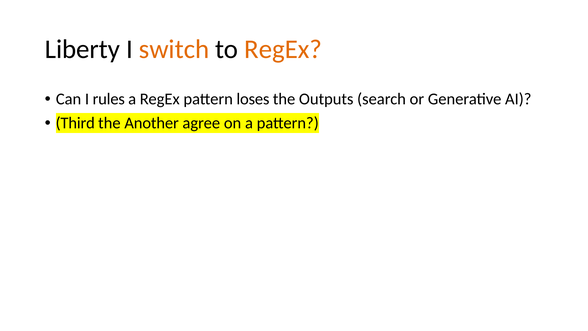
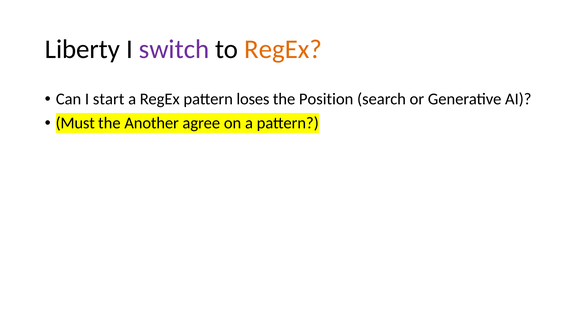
switch colour: orange -> purple (174, 49)
rules: rules -> start (109, 99)
Outputs: Outputs -> Position (326, 99)
Third: Third -> Must (75, 123)
